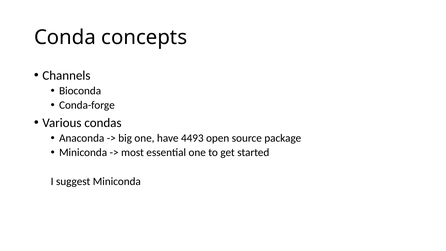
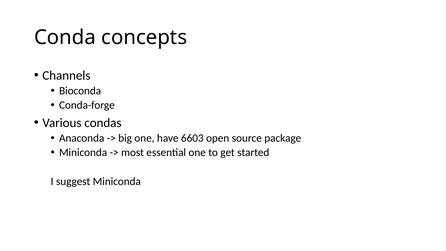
4493: 4493 -> 6603 (192, 138)
